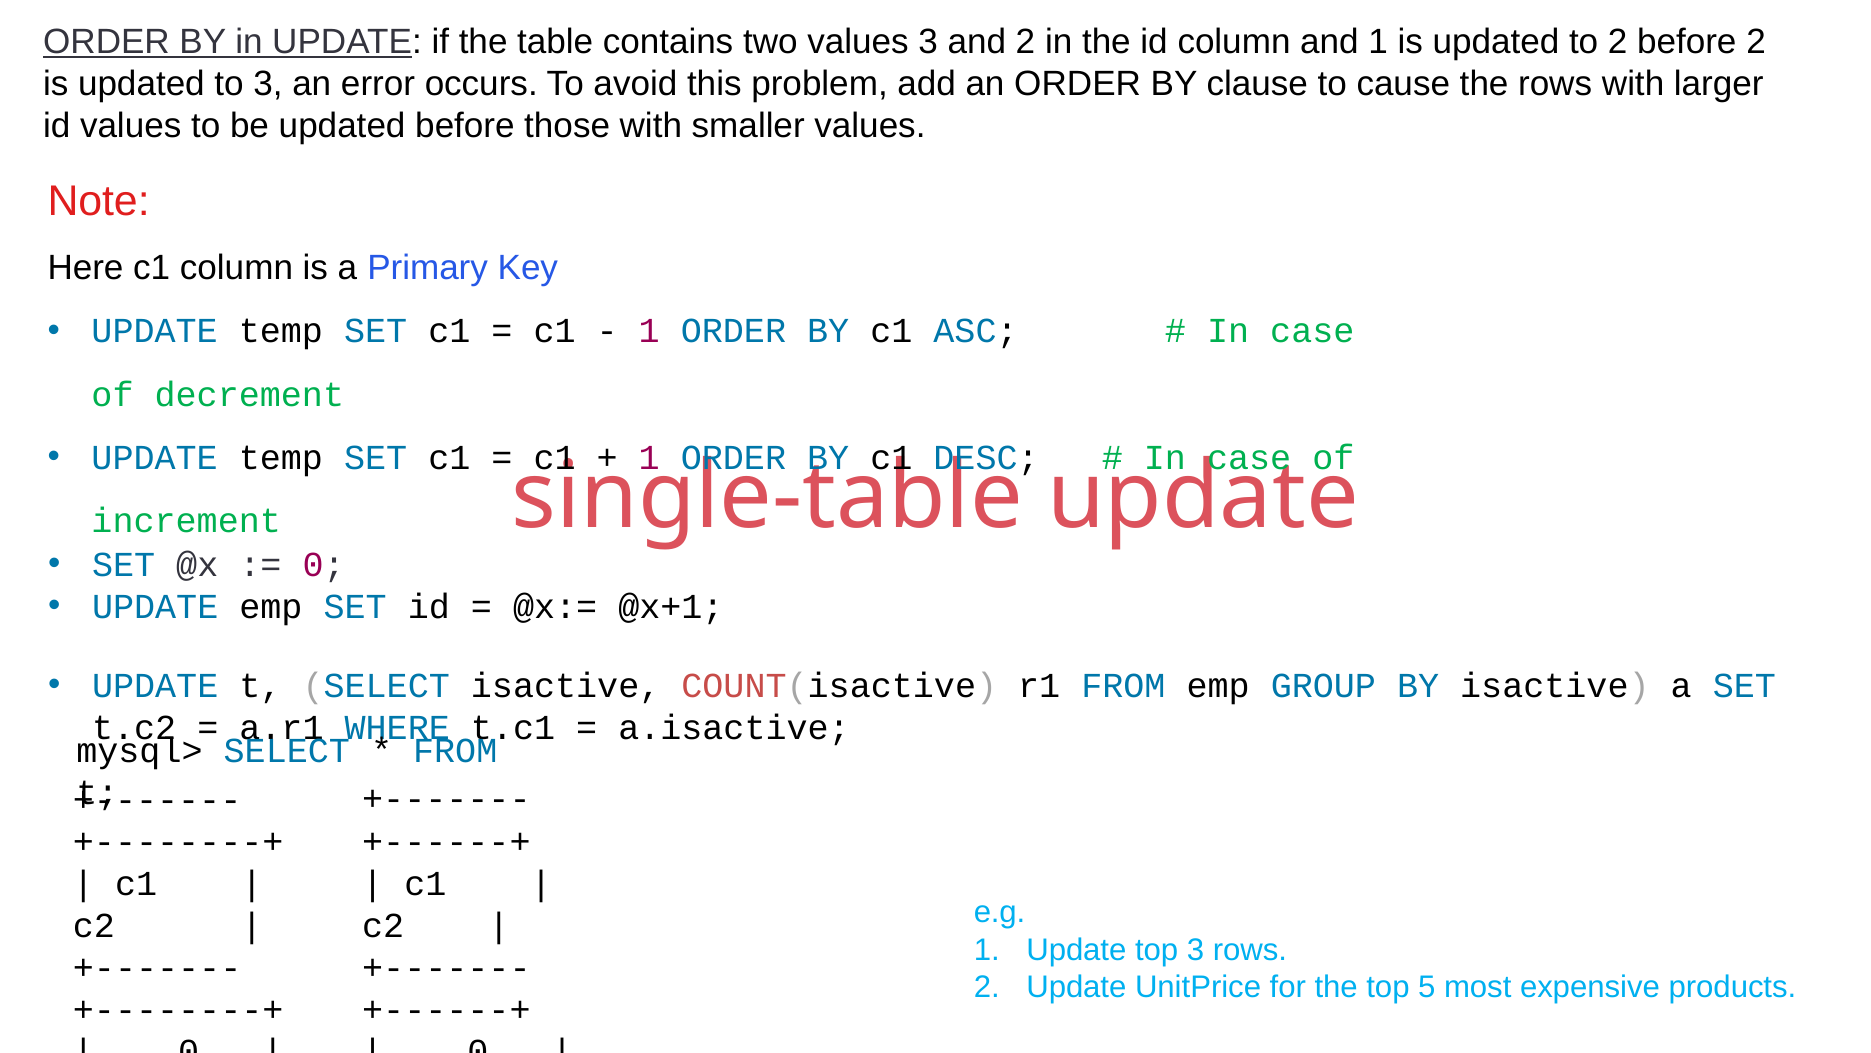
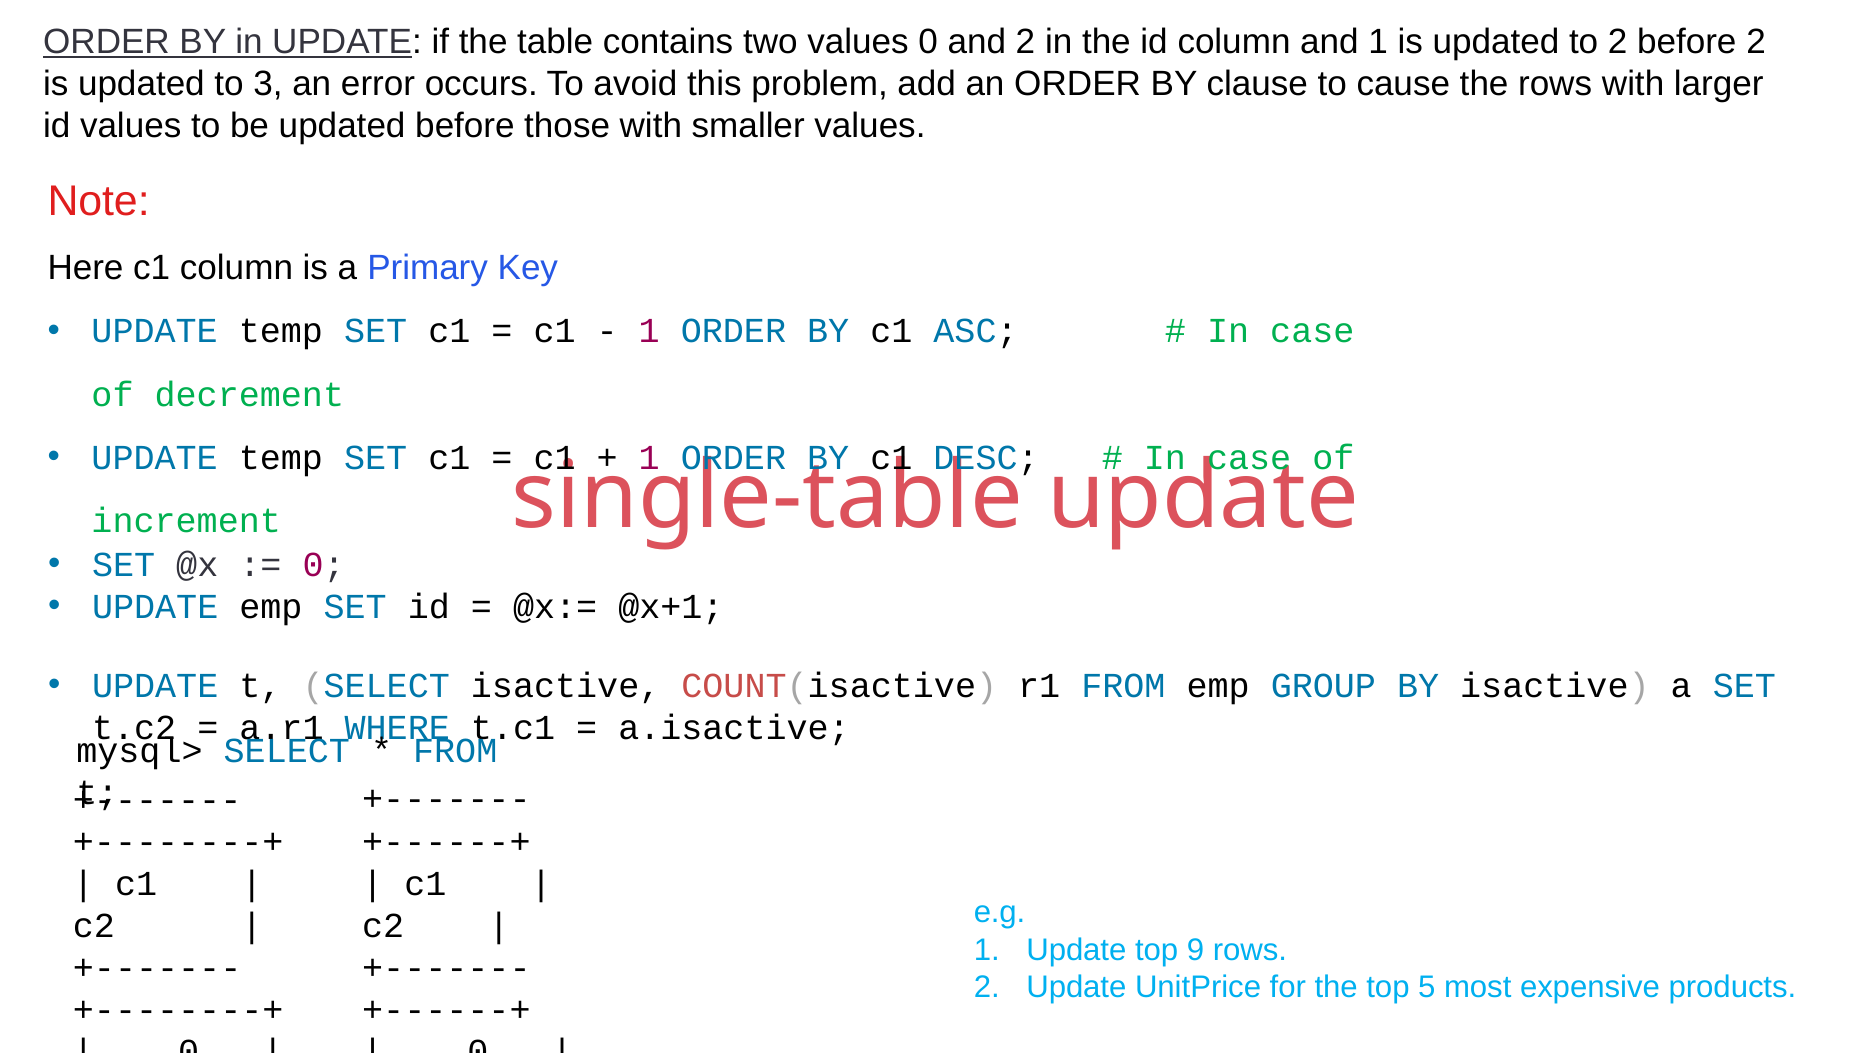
values 3: 3 -> 0 (928, 42)
top 3: 3 -> 9 (1195, 949)
